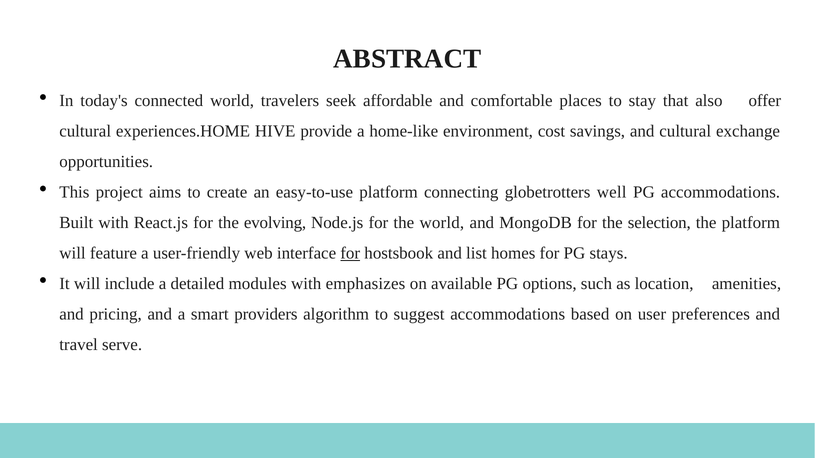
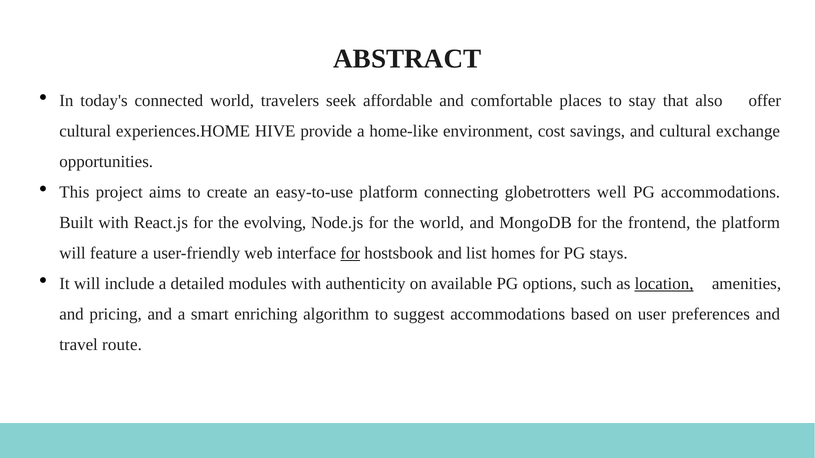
selection: selection -> frontend (659, 223)
emphasizes: emphasizes -> authenticity (366, 284)
location underline: none -> present (664, 284)
providers: providers -> enriching (266, 314)
serve: serve -> route (122, 345)
